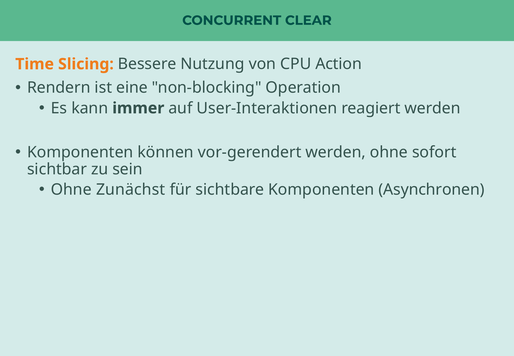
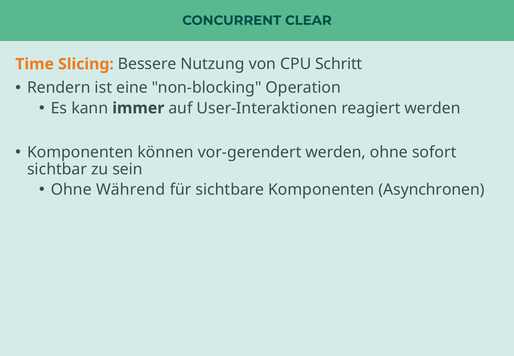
Action: Action -> Schritt (339, 64)
Zunächst: Zunächst -> Während (131, 190)
